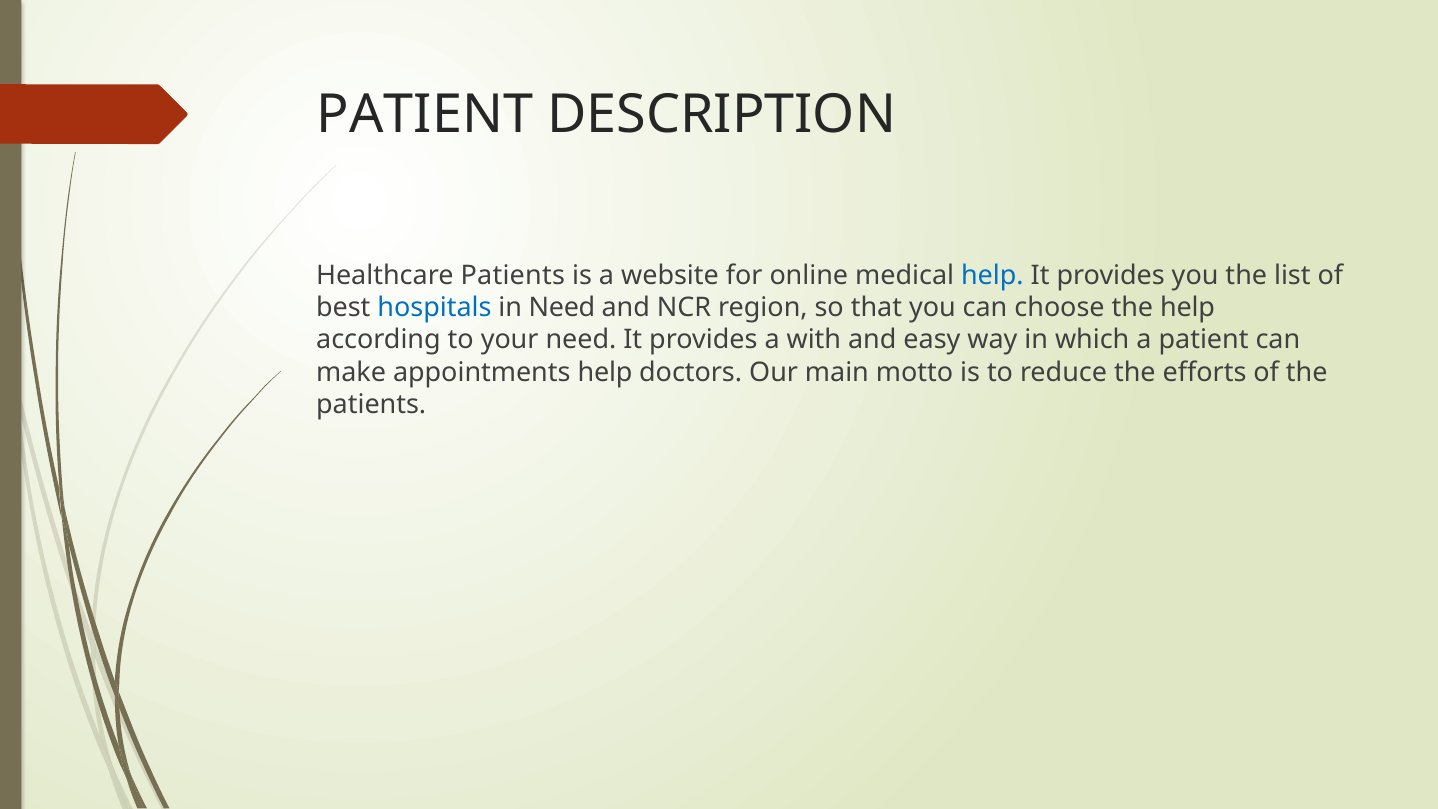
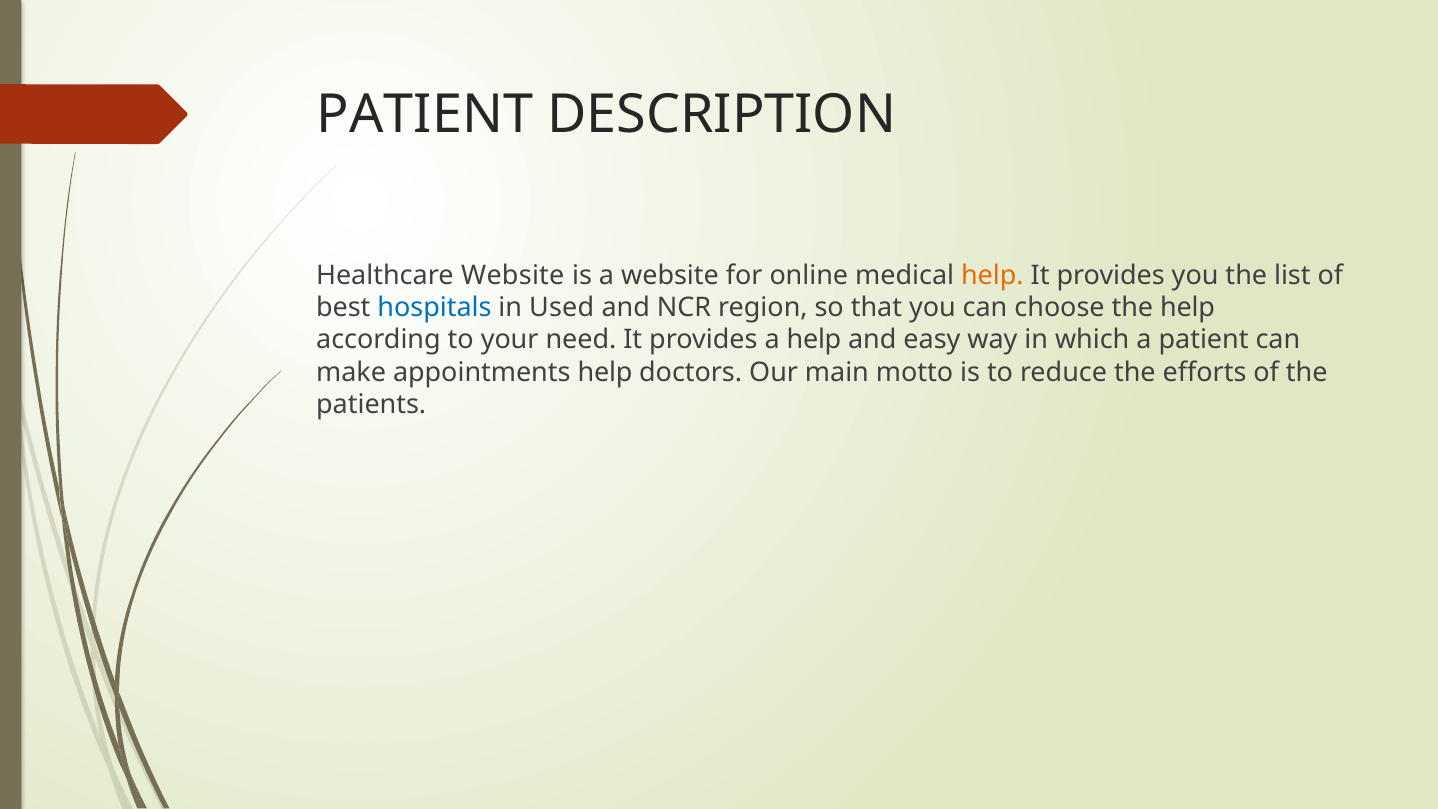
Healthcare Patients: Patients -> Website (513, 275)
help colour: blue -> orange (992, 275)
in Need: Need -> Used (562, 307)
a with: with -> help (814, 340)
